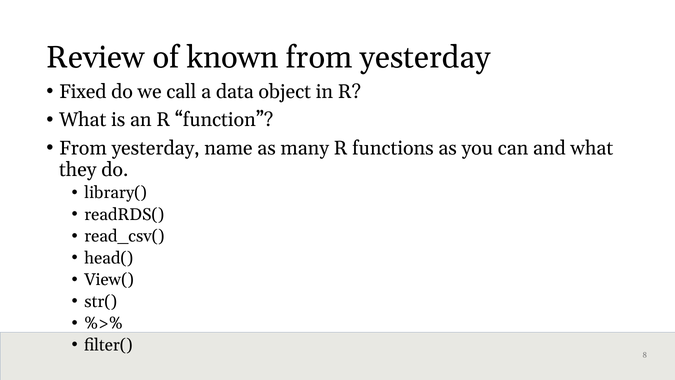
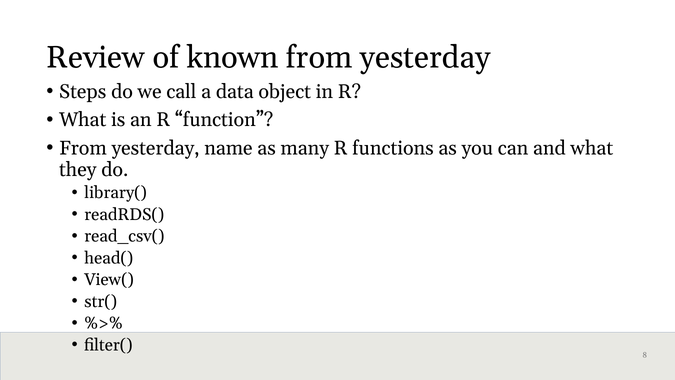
Fixed: Fixed -> Steps (83, 92)
